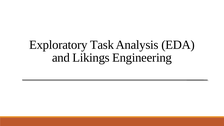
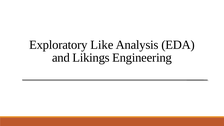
Task: Task -> Like (102, 45)
